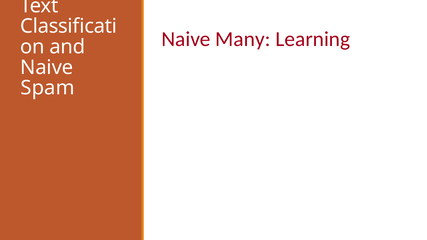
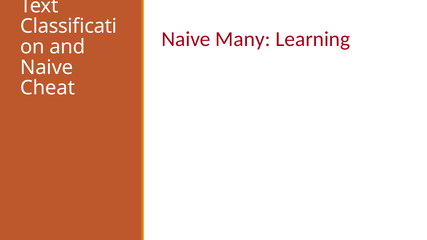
Spam: Spam -> Cheat (48, 88)
